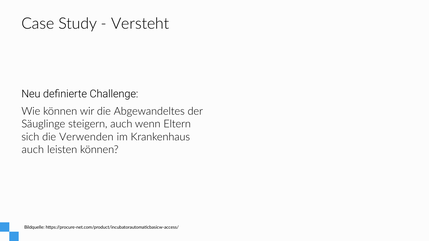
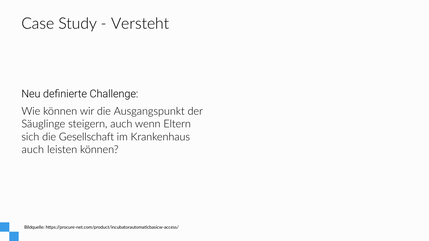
Abgewandeltes: Abgewandeltes -> Ausgangspunkt (149, 111)
Verwenden: Verwenden -> Gesellschaft (86, 137)
